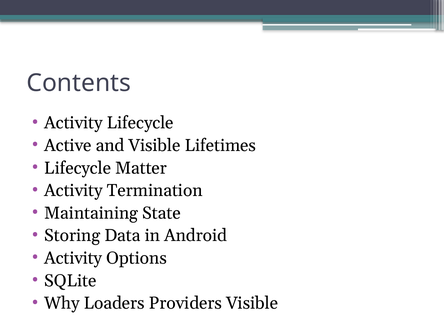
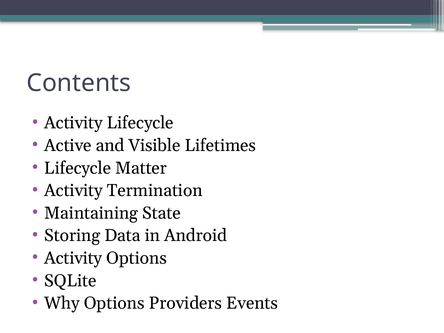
Why Loaders: Loaders -> Options (114, 303)
Providers Visible: Visible -> Events (252, 303)
